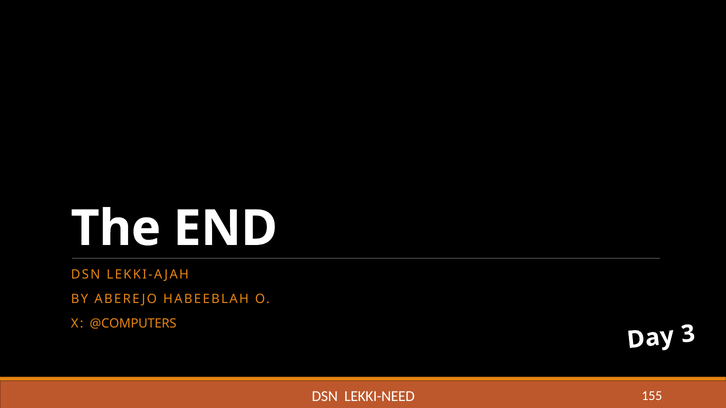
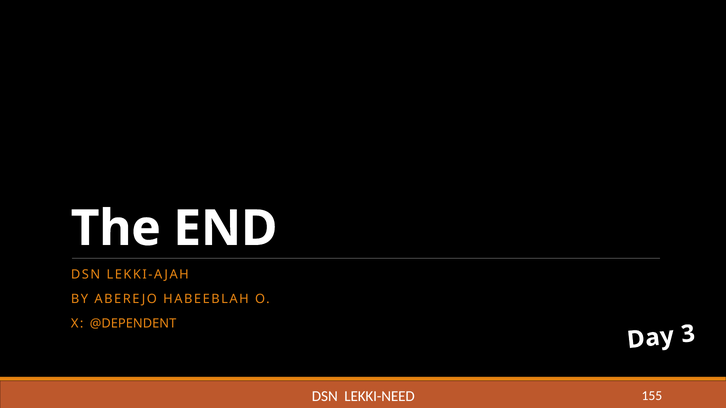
@COMPUTERS: @COMPUTERS -> @DEPENDENT (133, 324)
